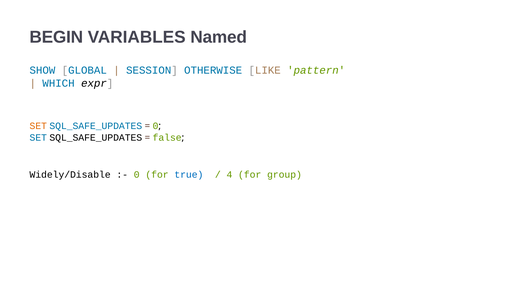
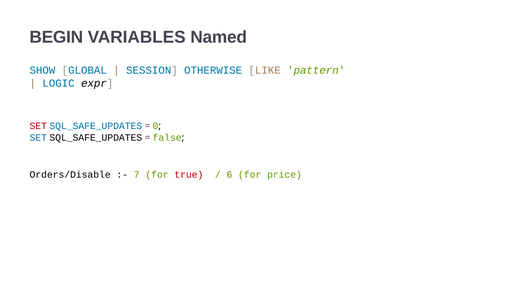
WHICH: WHICH -> LOGIC (59, 83)
SET colour: orange -> red (38, 126)
Widely/Disable: Widely/Disable -> Orders/Disable (70, 174)
0: 0 -> 7 (137, 174)
true colour: blue -> red (189, 174)
4: 4 -> 6 (229, 174)
group: group -> price (284, 174)
